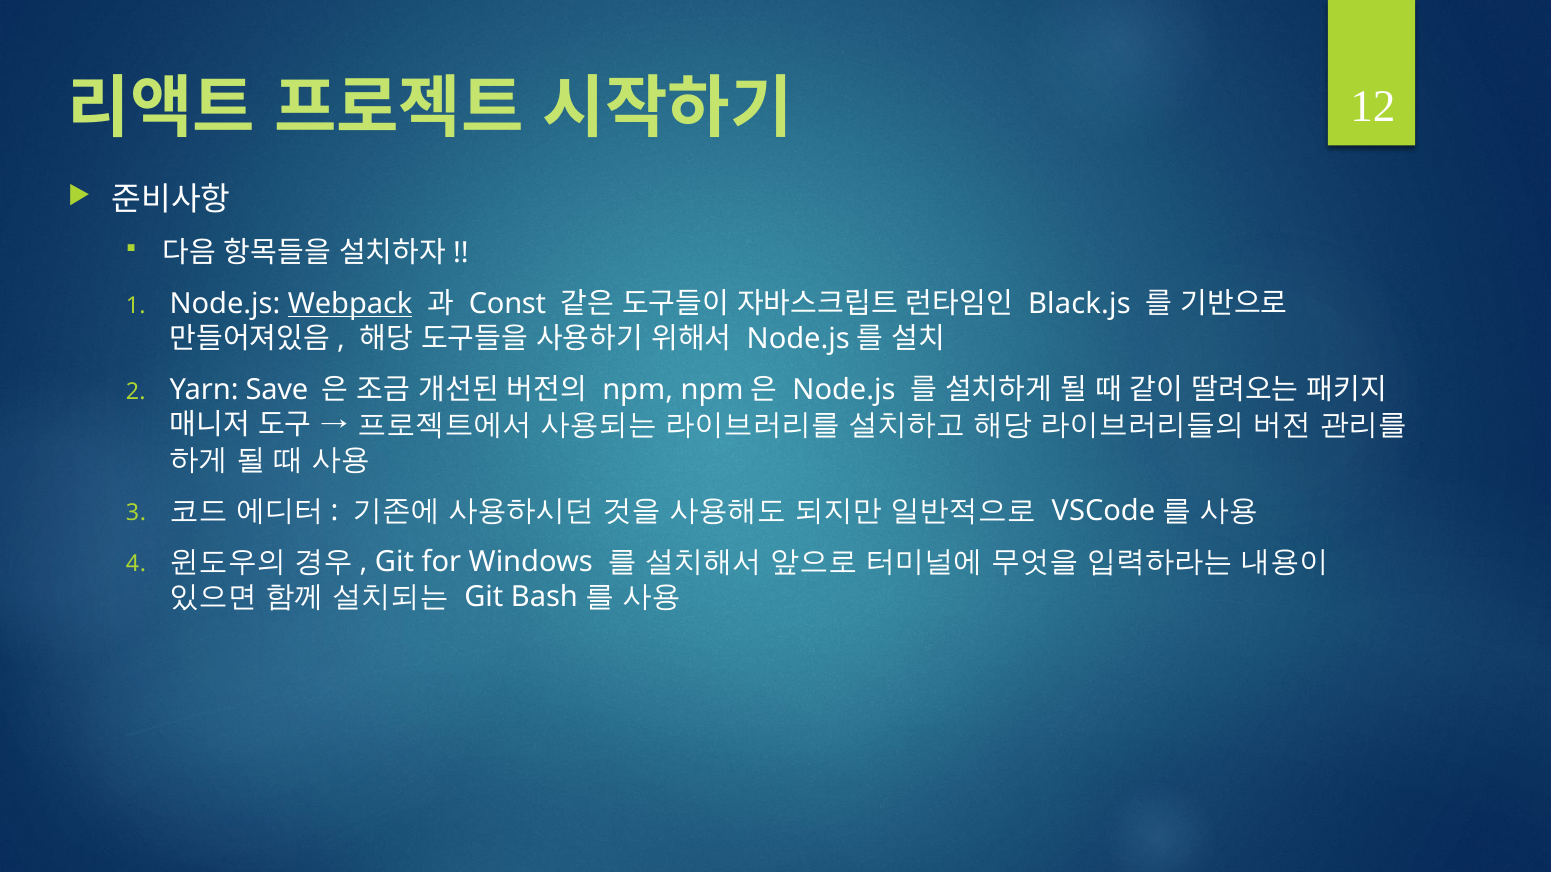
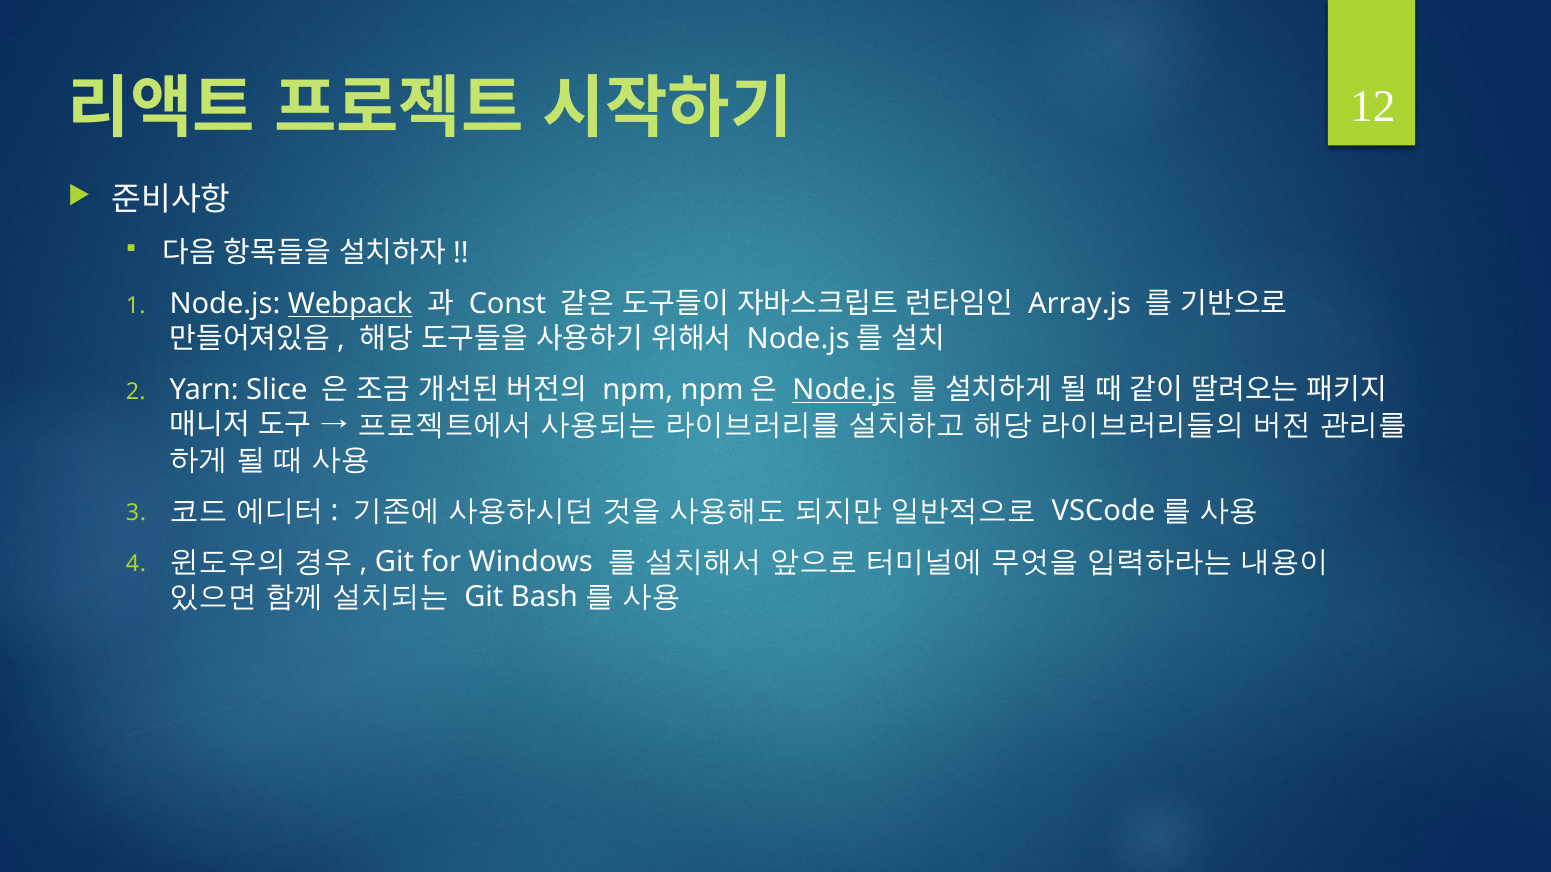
Black.js: Black.js -> Array.js (1080, 304)
Save: Save -> Slice (277, 390)
Node.js underline: none -> present (844, 390)
